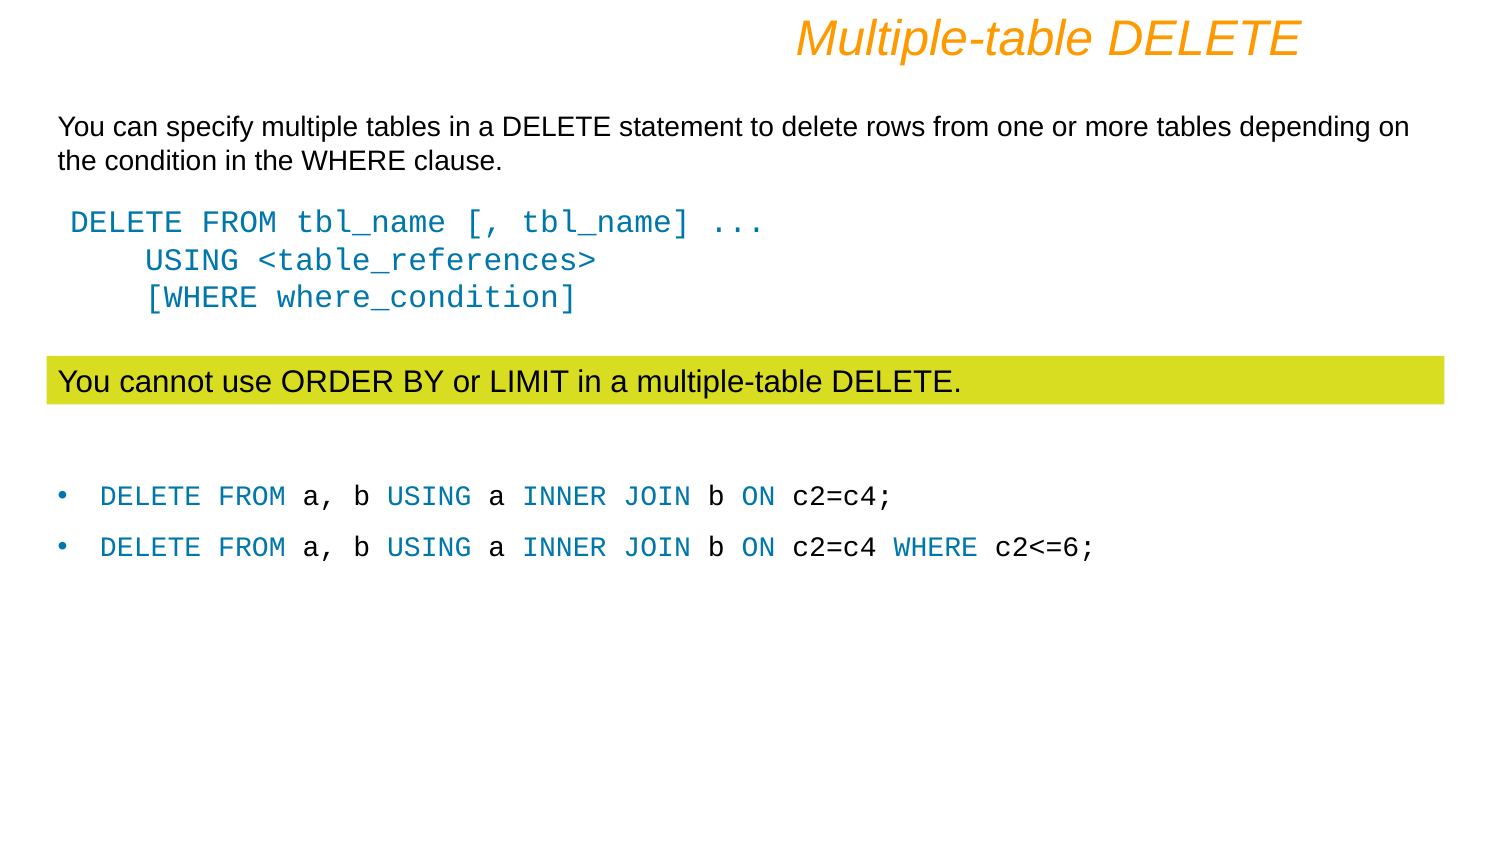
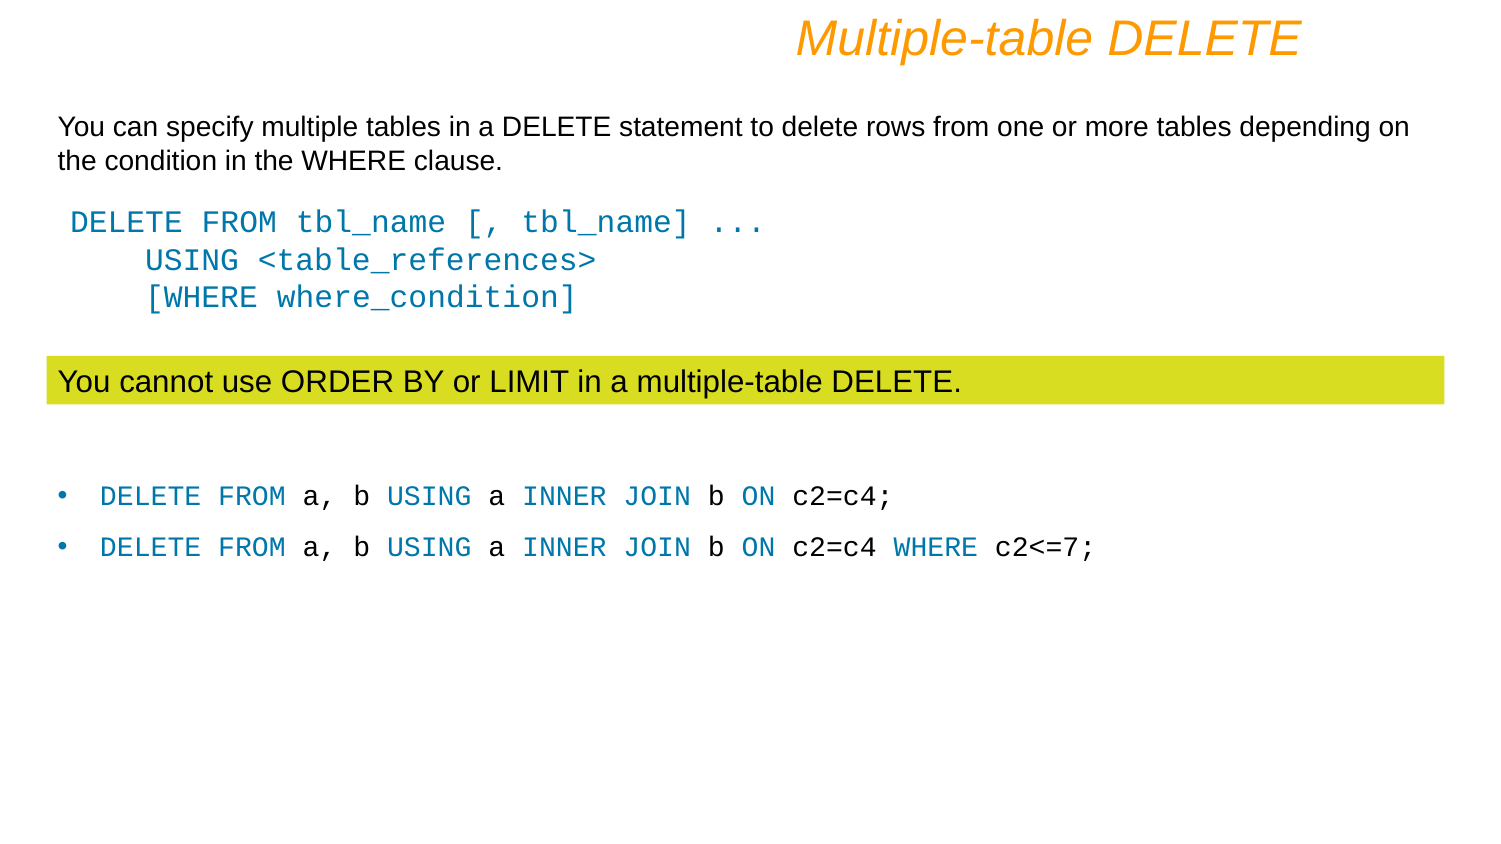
c2<=6: c2<=6 -> c2<=7 (1046, 548)
